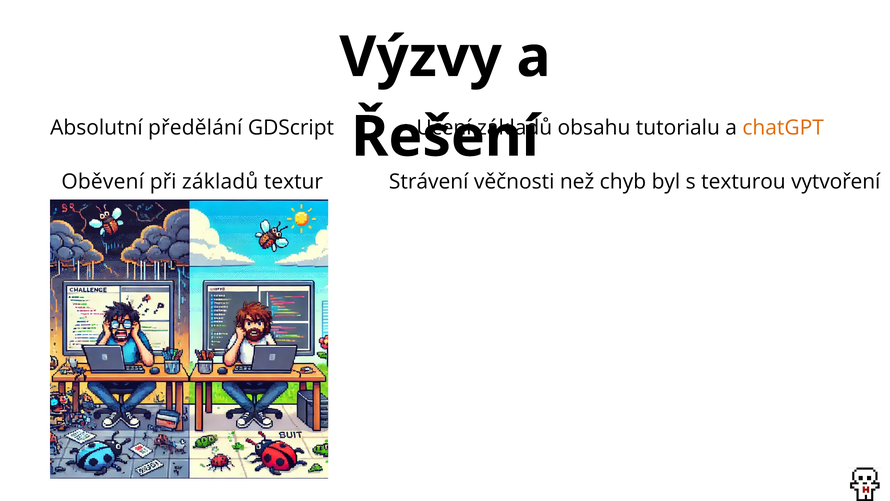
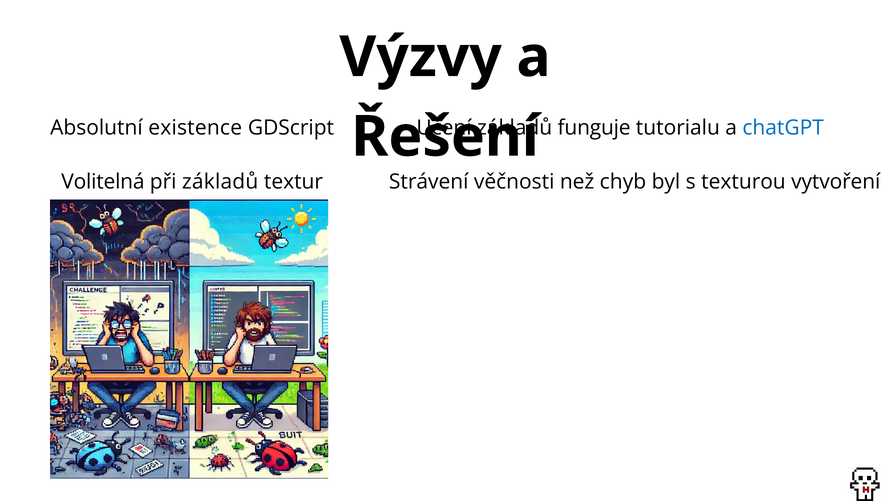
předělání: předělání -> existence (195, 128)
obsahu: obsahu -> funguje (594, 128)
chatGPT colour: orange -> blue (783, 128)
Oběvení: Oběvení -> Volitelná (103, 182)
